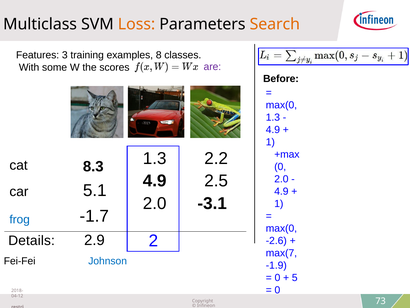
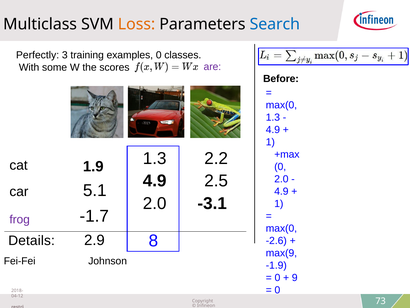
Search colour: orange -> blue (275, 24)
Features: Features -> Perfectly (38, 55)
examples 8: 8 -> 0 (159, 55)
8.3: 8.3 -> 1.9 (93, 166)
frog colour: blue -> purple (20, 219)
2: 2 -> 8 (153, 241)
max(7: max(7 -> max(9 (281, 253)
Johnson colour: blue -> black (108, 261)
5: 5 -> 9 (295, 277)
